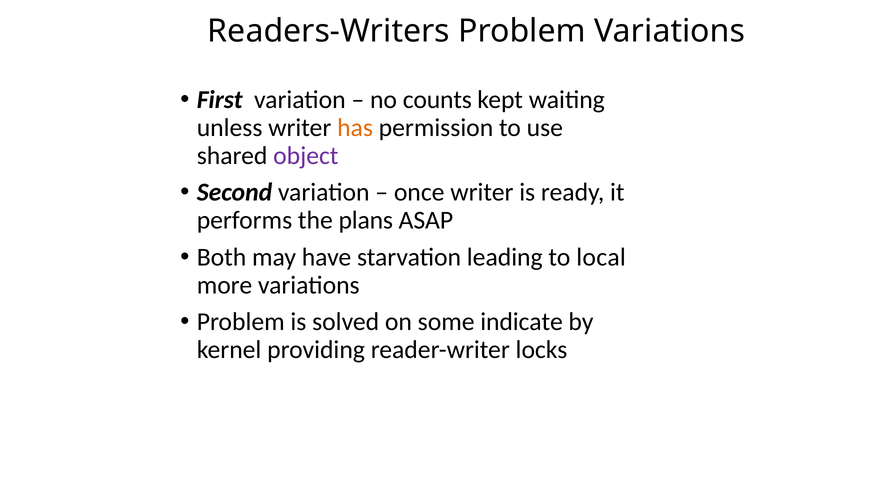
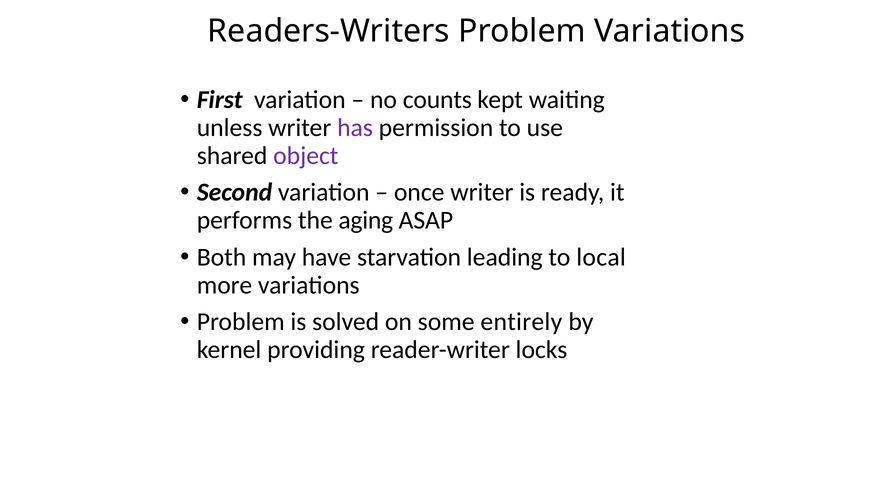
has colour: orange -> purple (355, 128)
plans: plans -> aging (366, 220)
indicate: indicate -> entirely (521, 322)
